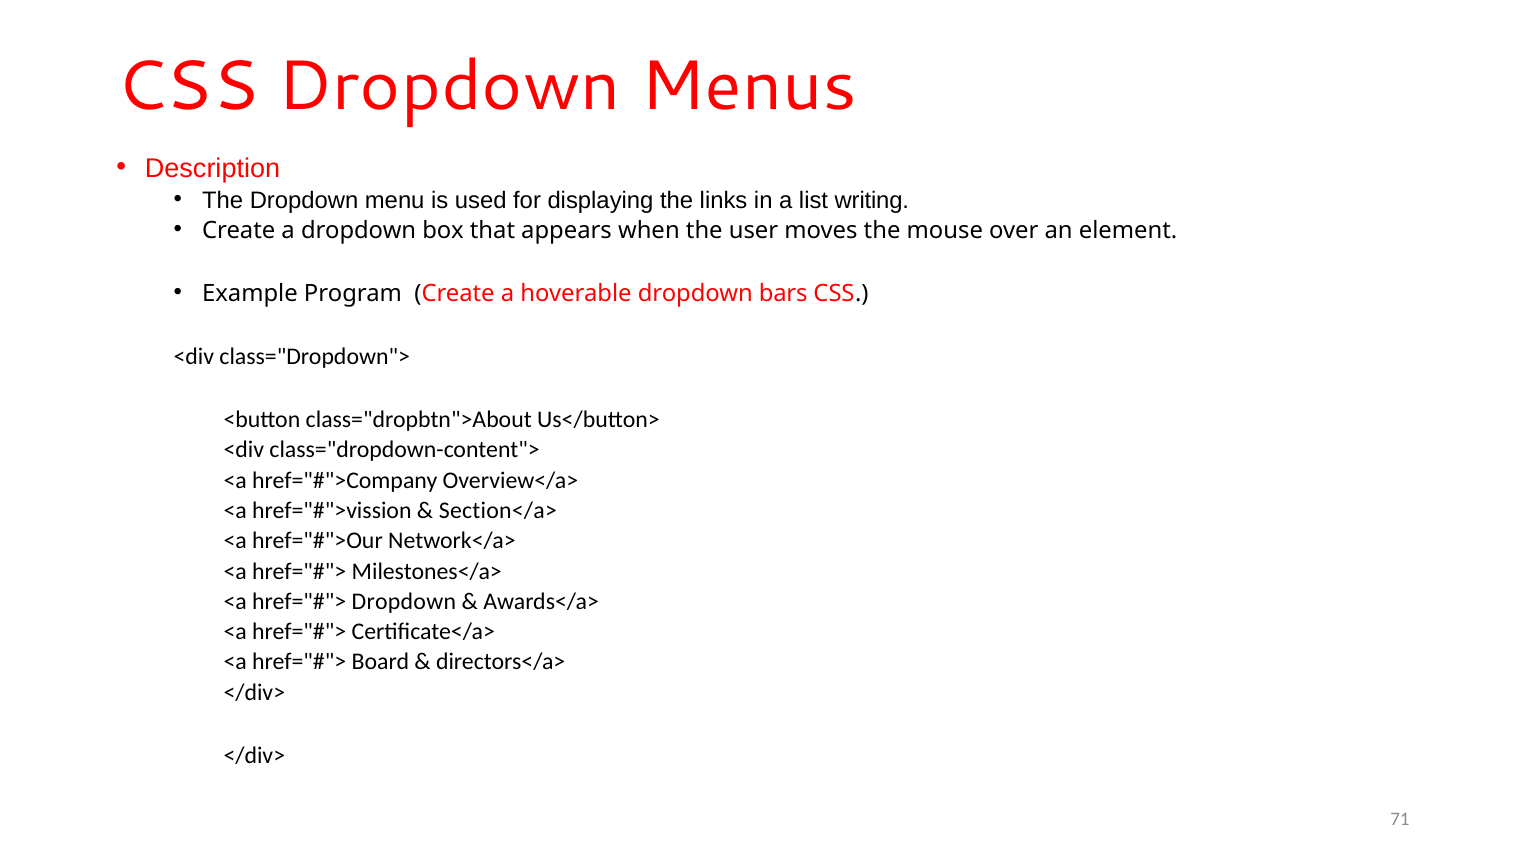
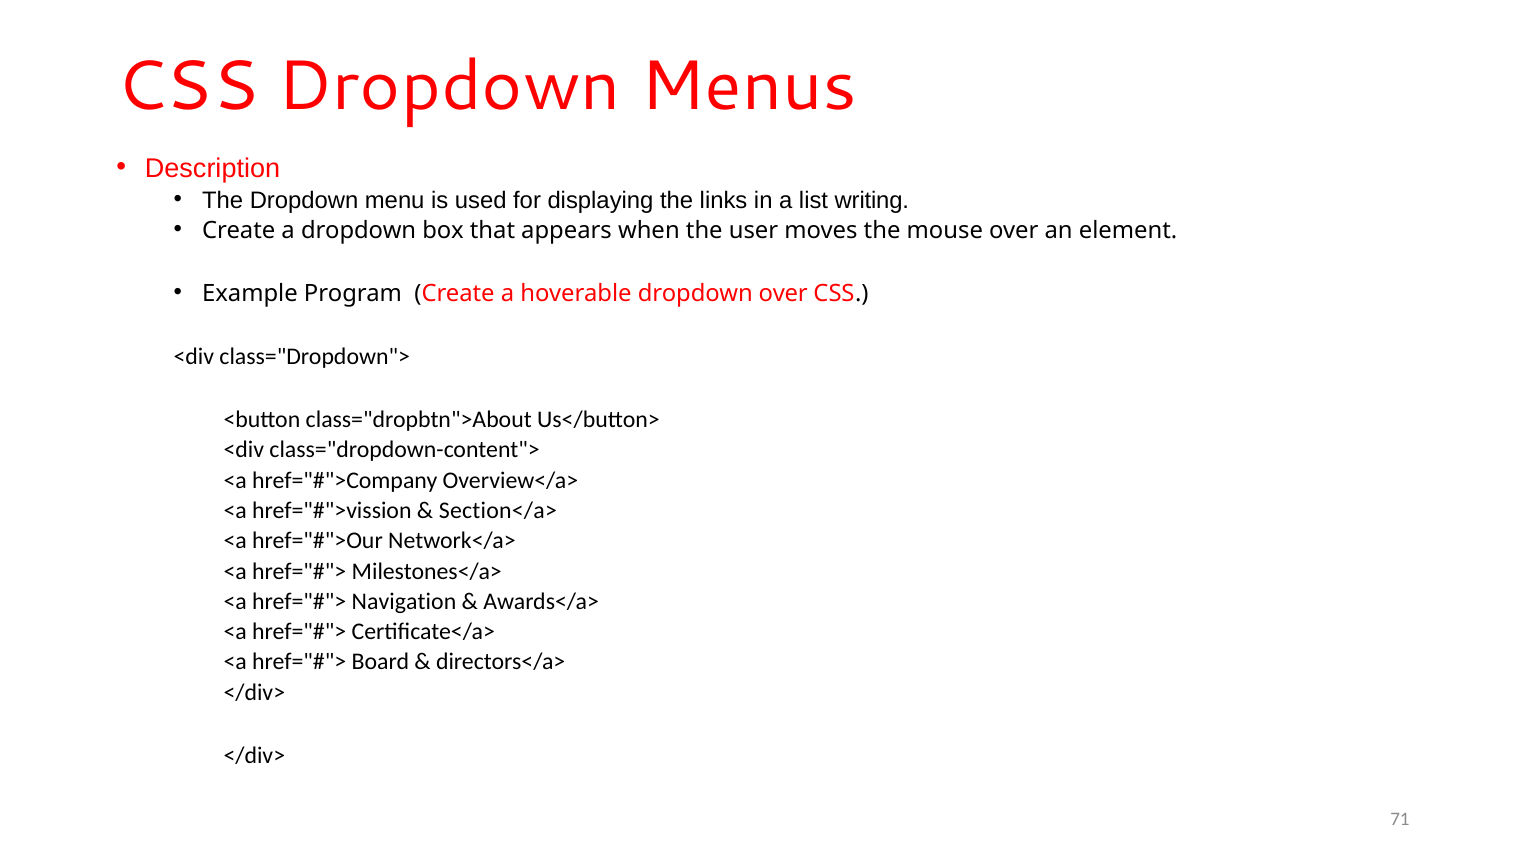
dropdown bars: bars -> over (783, 294)
Dropdown: Dropdown -> Navigation (404, 602)
